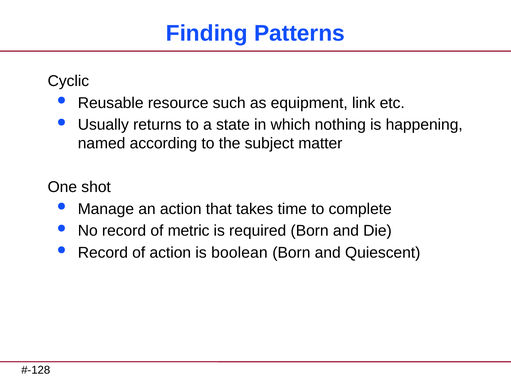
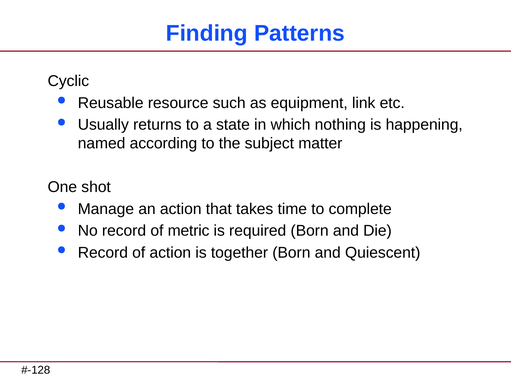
boolean: boolean -> together (240, 253)
